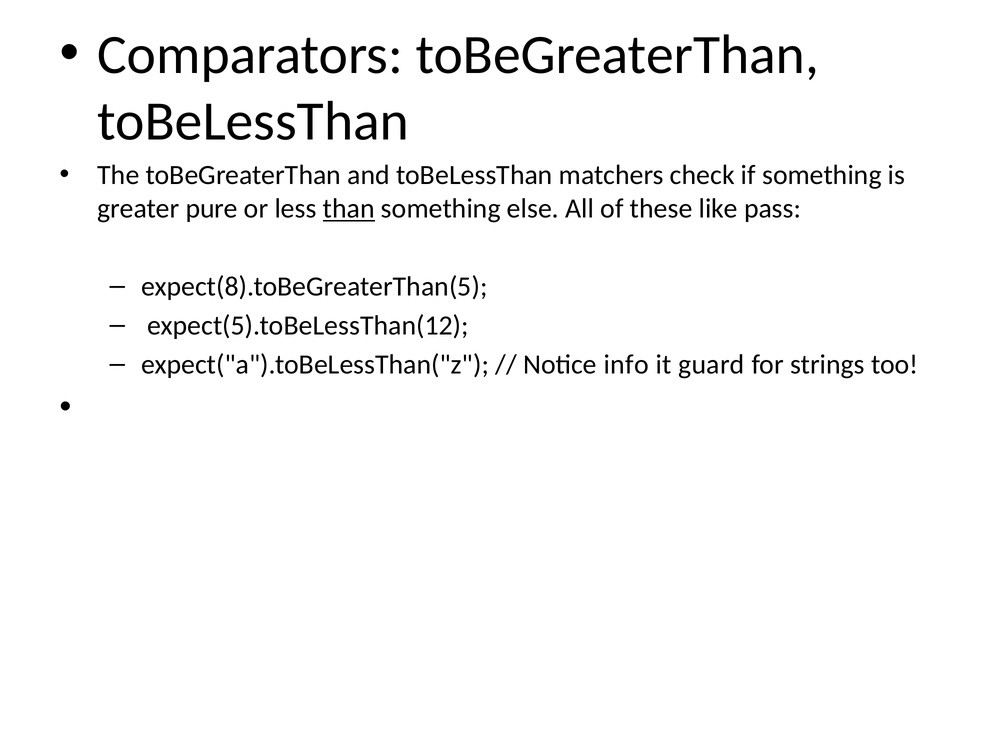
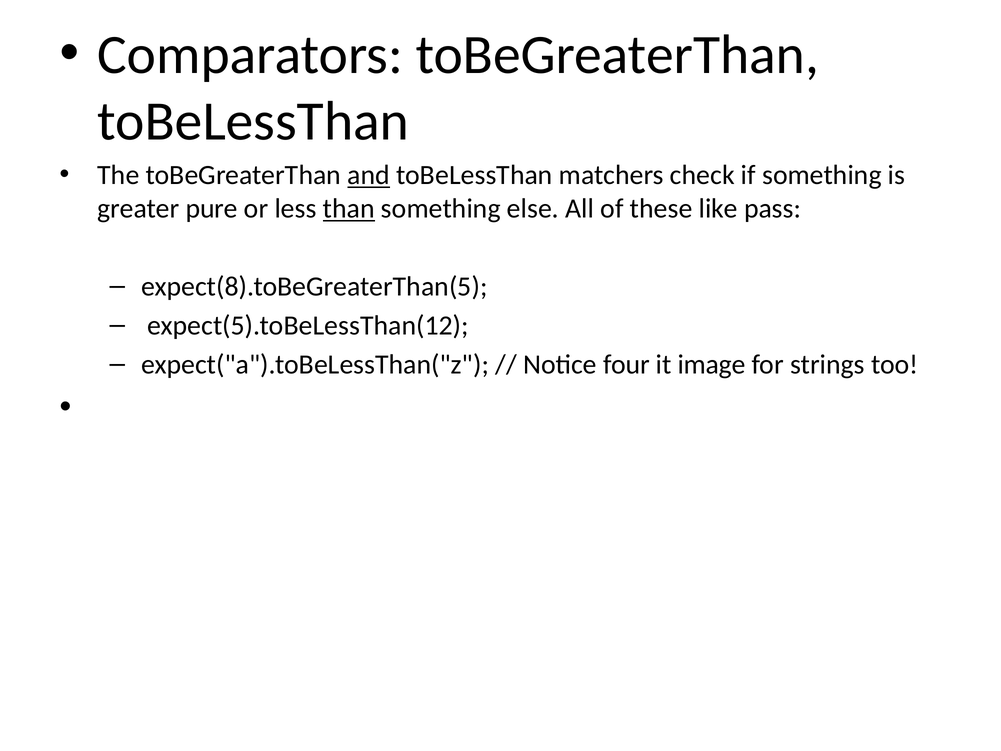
and underline: none -> present (369, 175)
info: info -> four (626, 364)
guard: guard -> image (712, 364)
